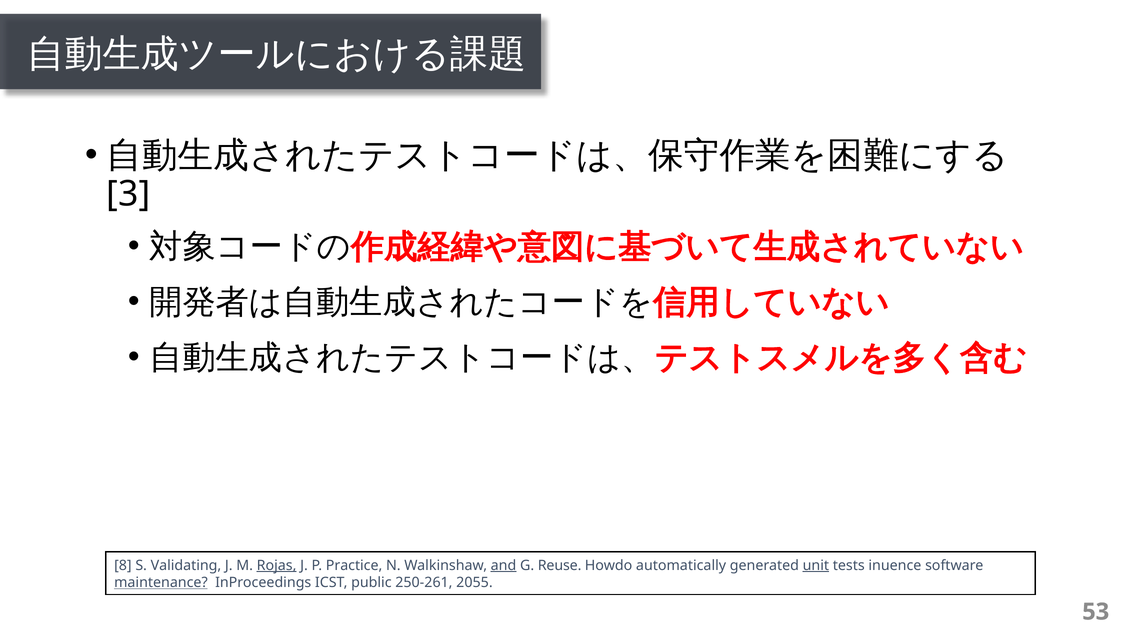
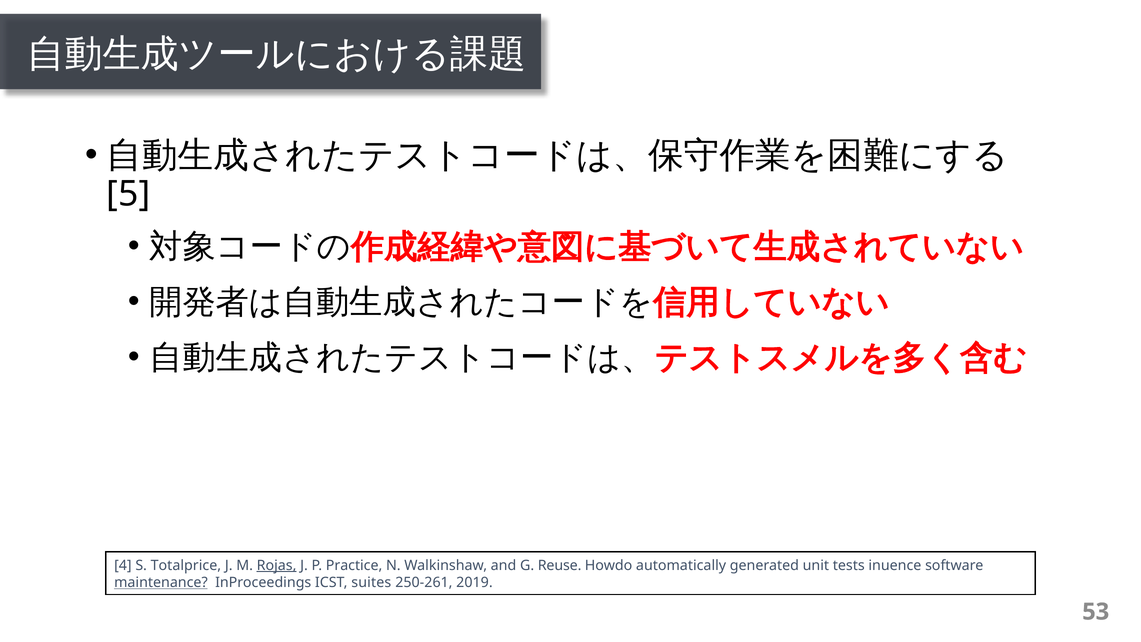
3: 3 -> 5 (128, 194)
8: 8 -> 4 (123, 565)
Validating: Validating -> Totalprice (186, 565)
and underline: present -> none (503, 565)
unit underline: present -> none (816, 565)
public: public -> suites (371, 582)
2055: 2055 -> 2019 (474, 582)
